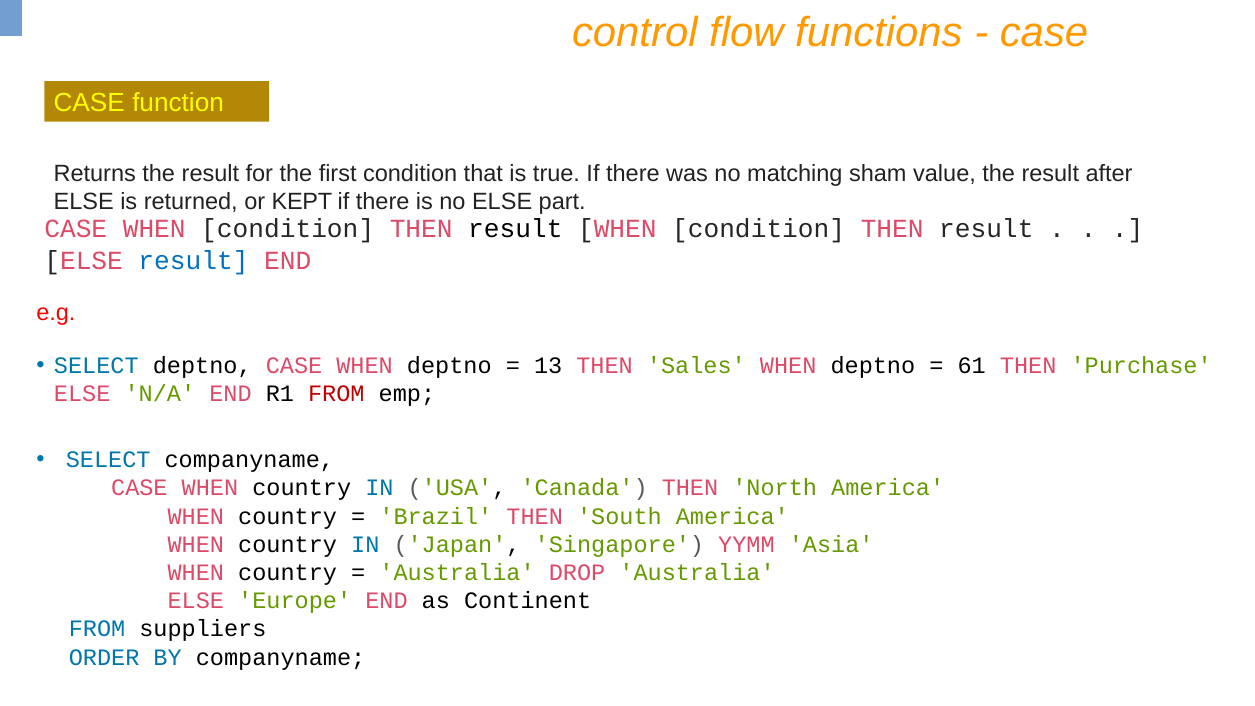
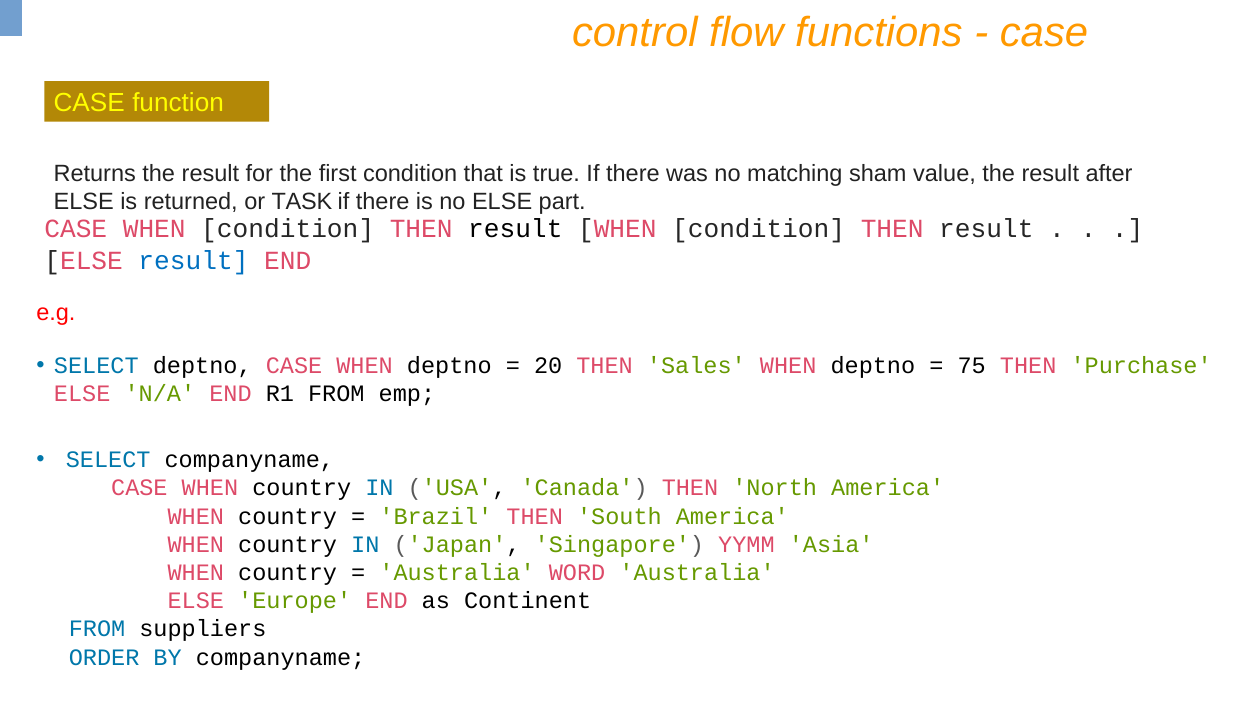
KEPT: KEPT -> TASK (302, 202)
13: 13 -> 20 (548, 366)
61: 61 -> 75 (972, 366)
FROM colour: red -> black (336, 394)
DROP: DROP -> WORD (577, 573)
